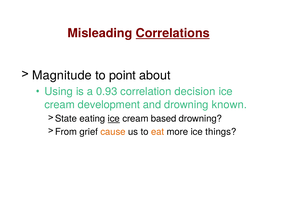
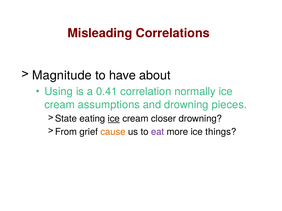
Correlations underline: present -> none (173, 33)
point: point -> have (122, 76)
0.93: 0.93 -> 0.41 (107, 92)
decision: decision -> normally (195, 92)
development: development -> assumptions (109, 105)
known: known -> pieces (229, 105)
based: based -> closer (164, 119)
eat colour: orange -> purple (158, 132)
